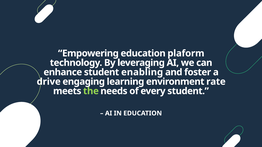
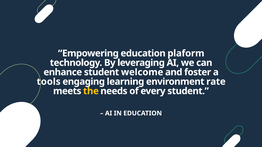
enabling: enabling -> welcome (142, 72)
drive: drive -> tools (49, 82)
the colour: light green -> yellow (91, 91)
